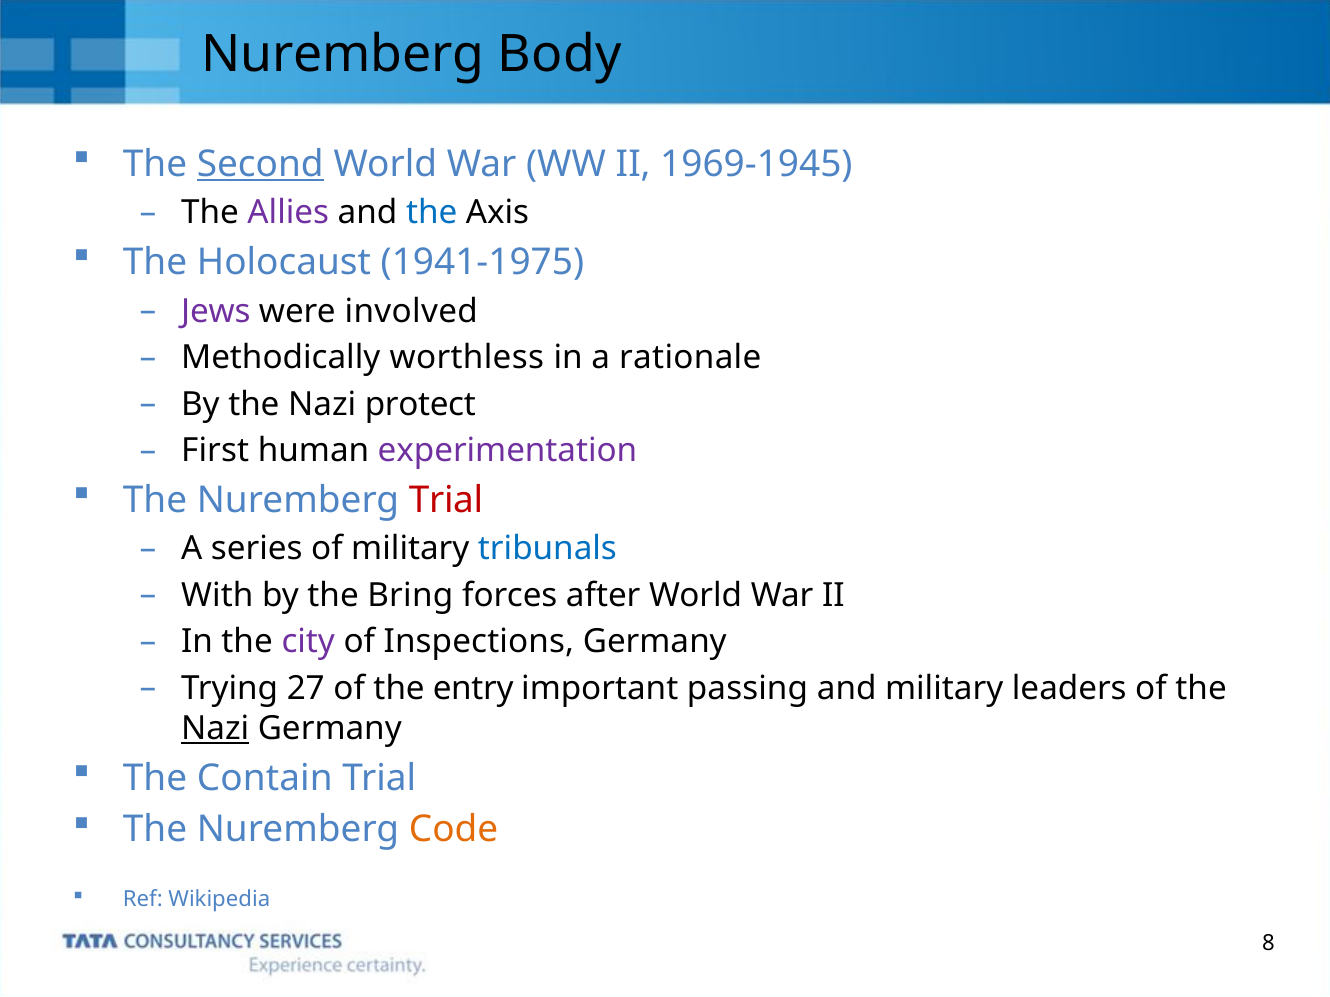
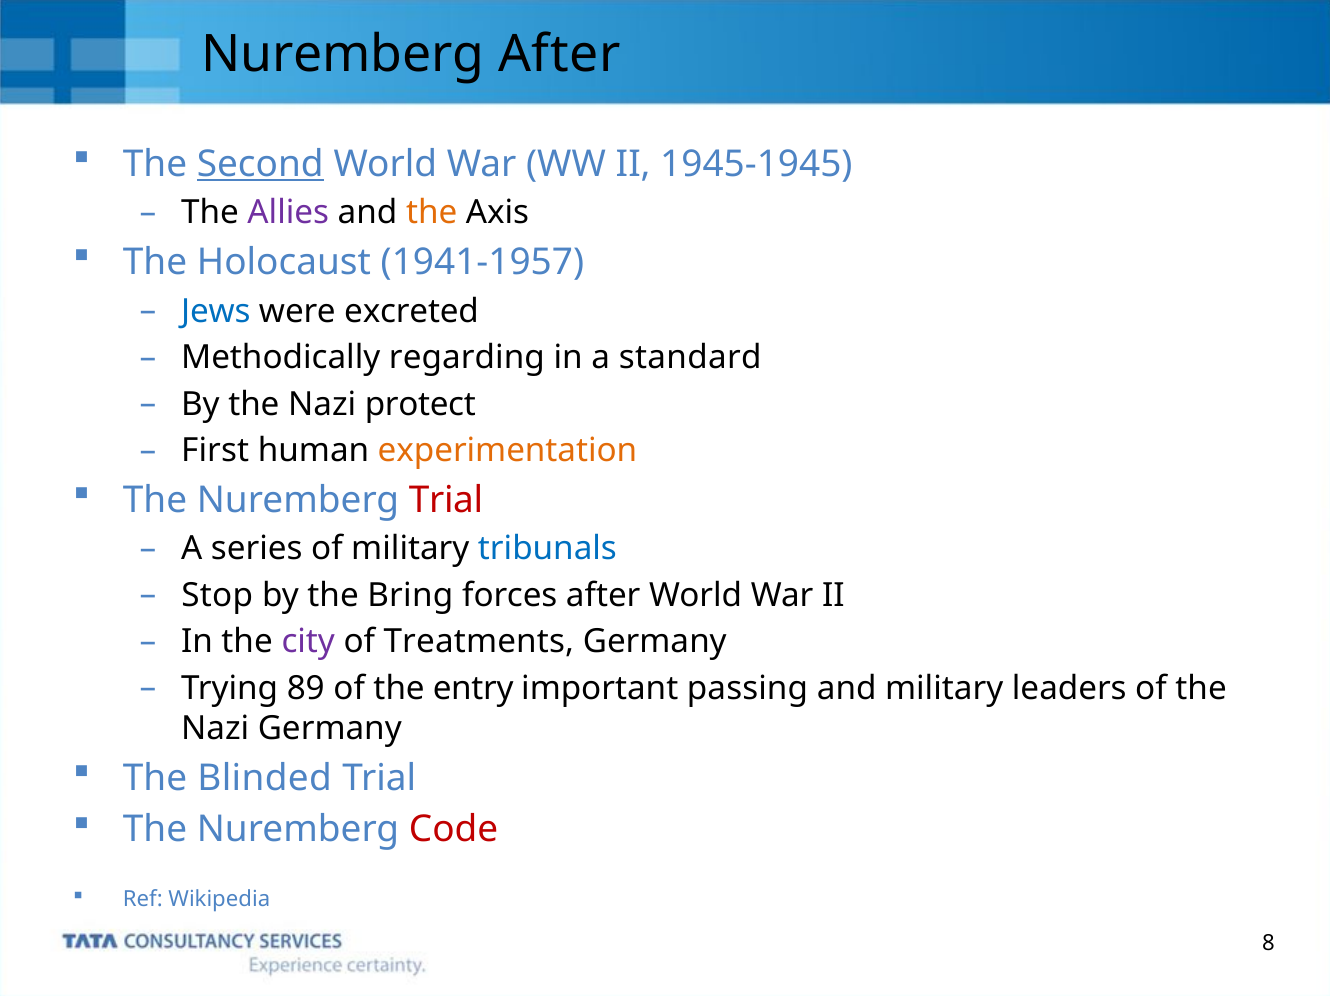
Nuremberg Body: Body -> After (559, 54)
1969-1945: 1969-1945 -> 1945-1945 (756, 164)
the colour: blue -> orange (432, 213)
1941-1975: 1941-1975 -> 1941-1957 (482, 263)
Jews colour: purple -> blue (216, 311)
involved: involved -> excreted (412, 311)
worthless: worthless -> regarding (467, 358)
rationale: rationale -> standard (690, 358)
experimentation colour: purple -> orange (507, 451)
With: With -> Stop (217, 596)
Inspections: Inspections -> Treatments (479, 642)
27: 27 -> 89 (306, 689)
Nazi underline: present -> none (215, 729)
Contain: Contain -> Blinded (265, 778)
Code colour: orange -> red (454, 830)
